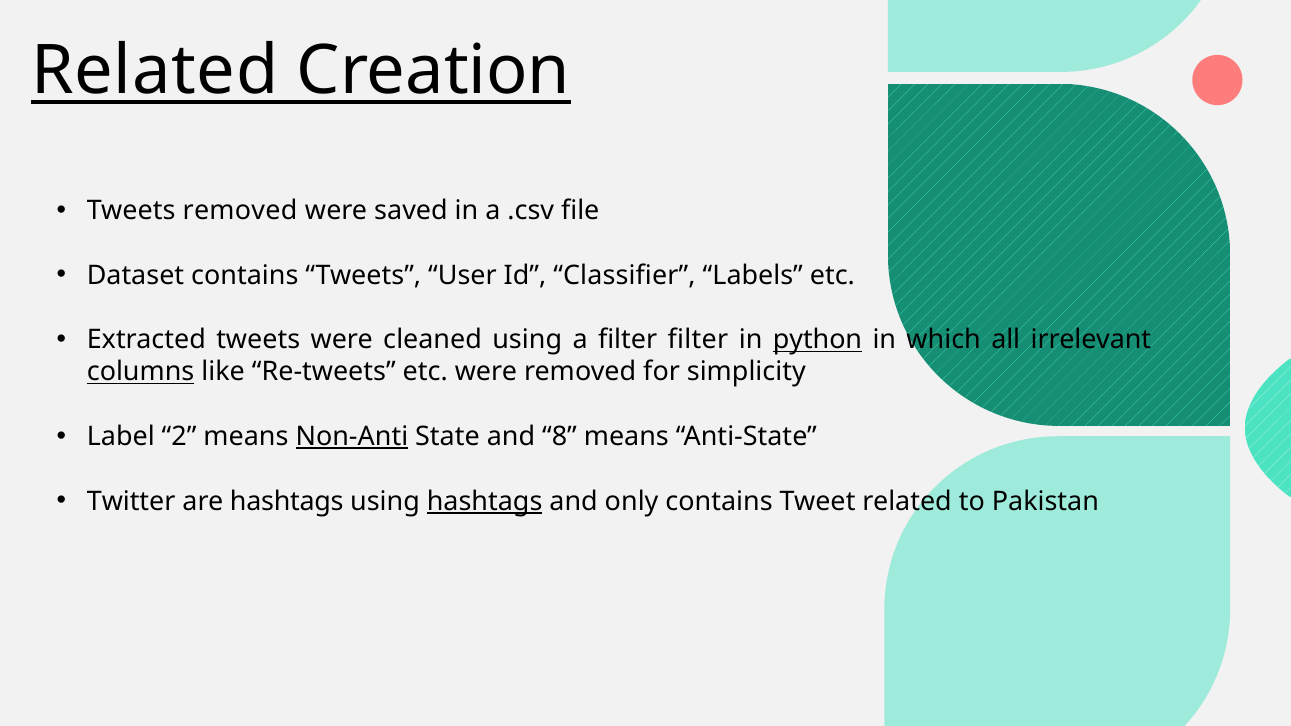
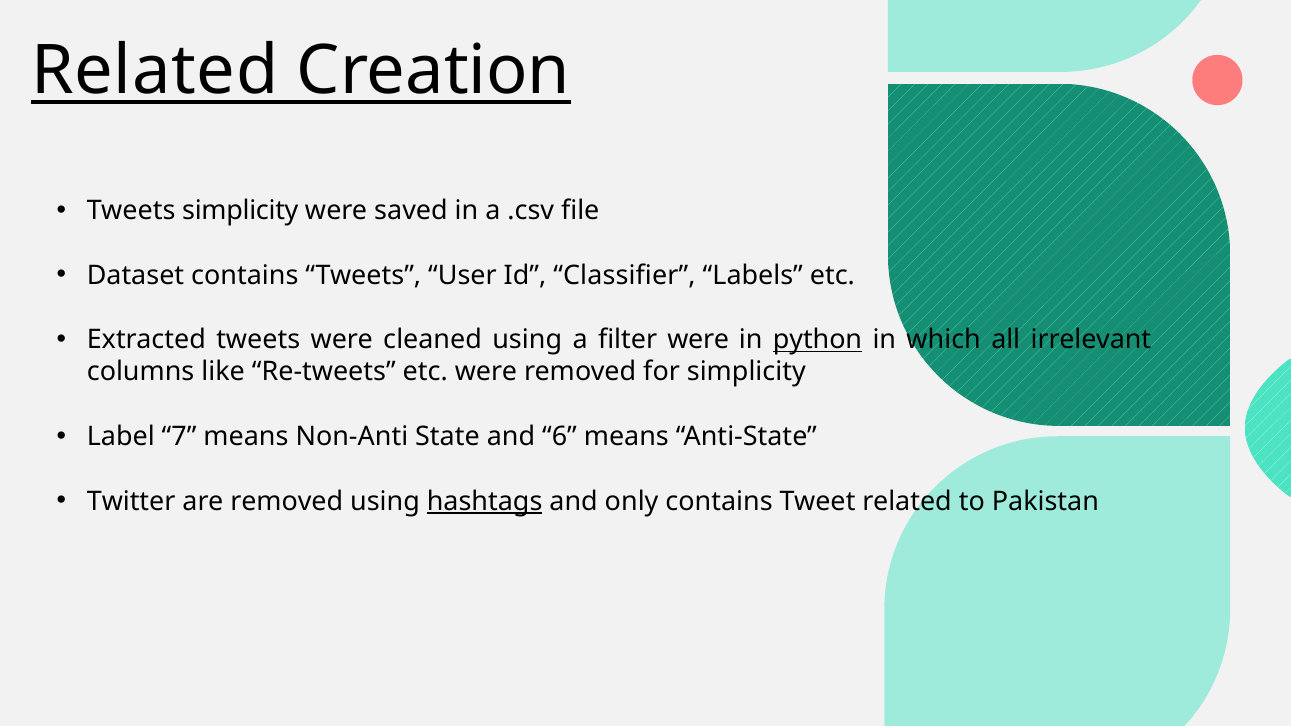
Tweets removed: removed -> simplicity (240, 211)
filter filter: filter -> were (698, 340)
columns underline: present -> none (141, 372)
2: 2 -> 7 (179, 437)
Non-Anti underline: present -> none (352, 437)
8: 8 -> 6 (559, 437)
are hashtags: hashtags -> removed (287, 501)
